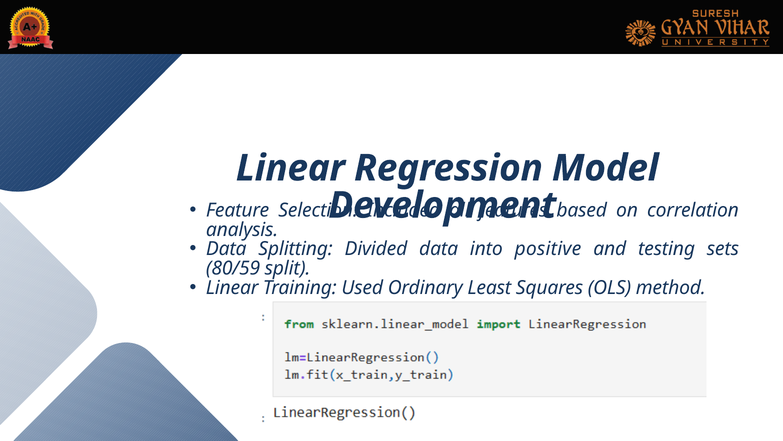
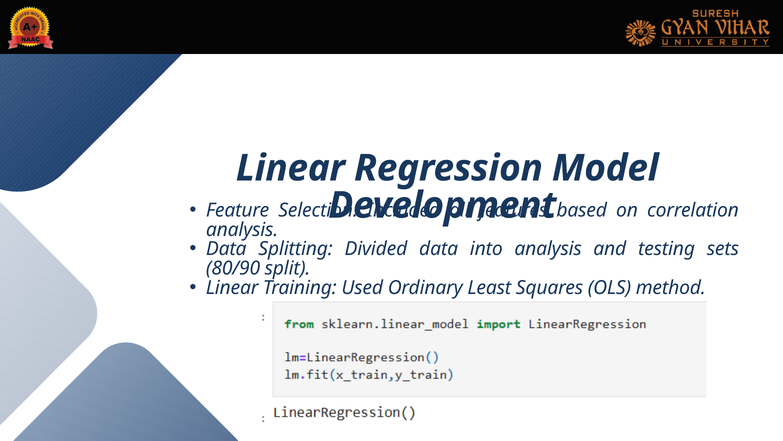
into positive: positive -> analysis (548, 249)
80/59: 80/59 -> 80/90 (233, 268)
